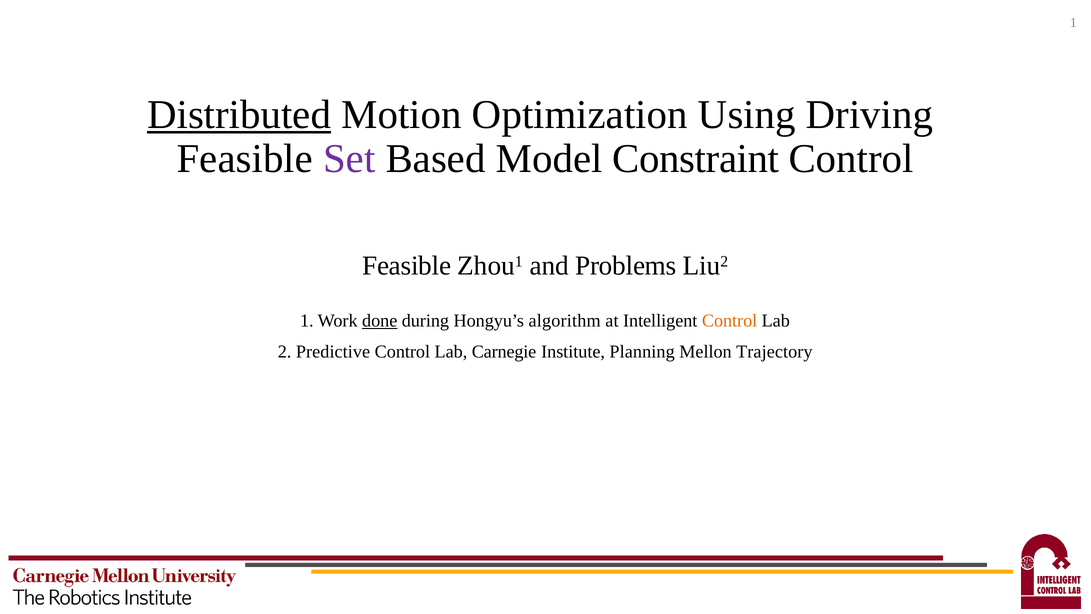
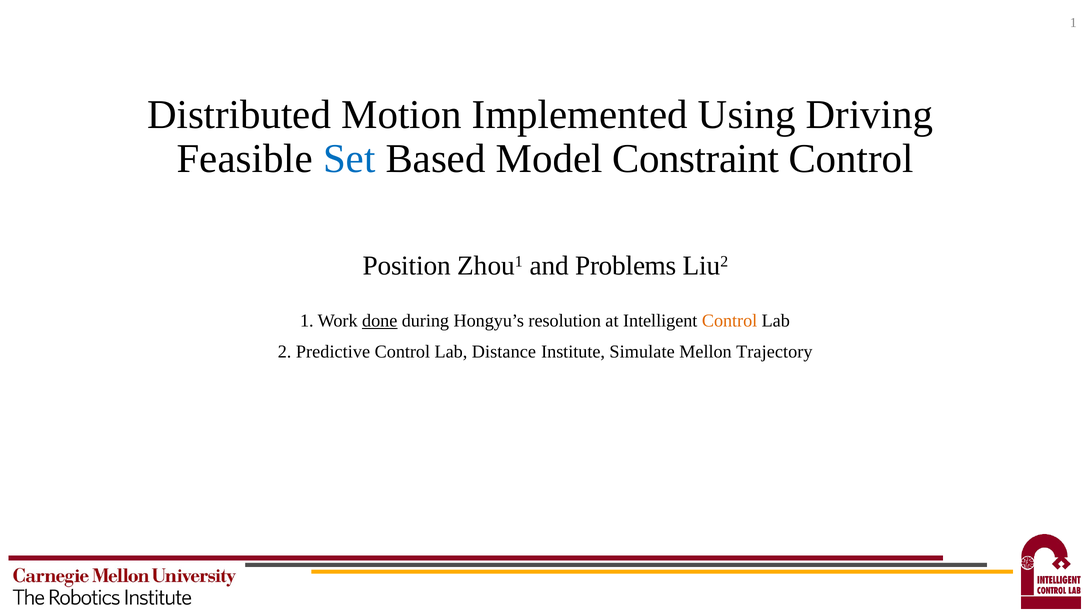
Distributed underline: present -> none (239, 115)
Optimization: Optimization -> Implemented (580, 115)
Set colour: purple -> blue (349, 159)
Feasible: Feasible -> Position (407, 266)
algorithm: algorithm -> resolution (565, 320)
Carnegie: Carnegie -> Distance (504, 351)
Planning: Planning -> Simulate (642, 351)
